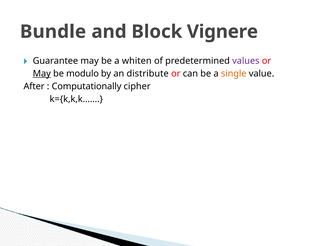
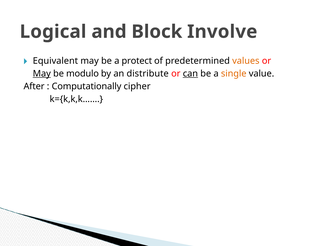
Bundle: Bundle -> Logical (53, 32)
Vignere: Vignere -> Involve (222, 32)
Guarantee: Guarantee -> Equivalent (55, 61)
whiten: whiten -> protect (137, 61)
values colour: purple -> orange (246, 61)
can underline: none -> present (190, 74)
